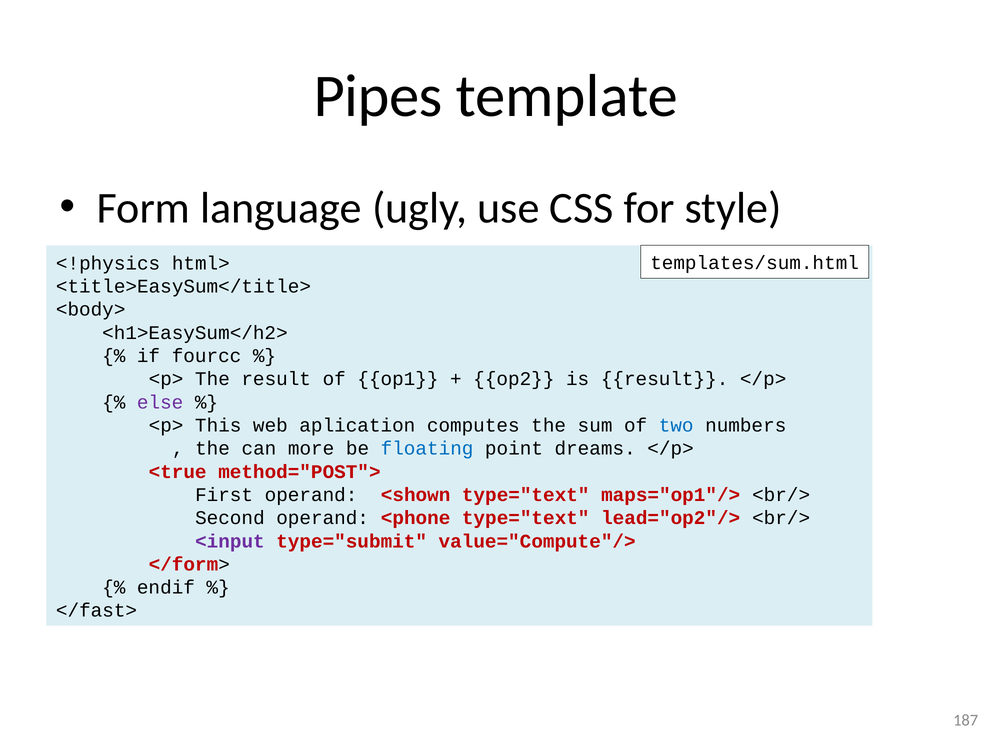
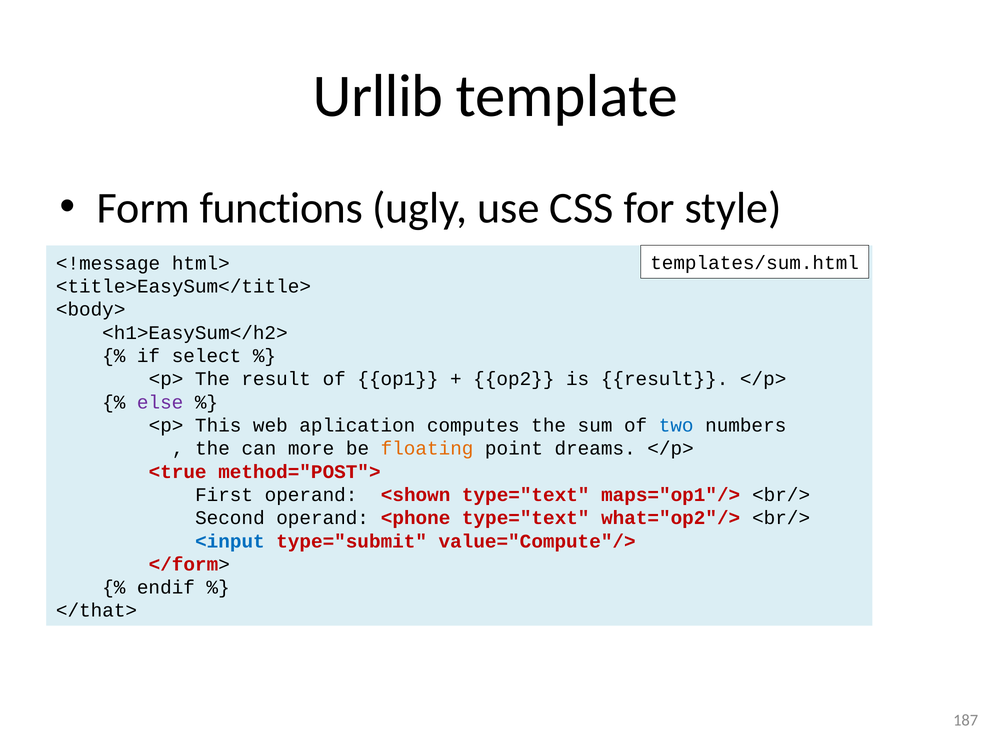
Pipes: Pipes -> Urllib (378, 96)
language: language -> functions (281, 208)
<!physics: <!physics -> <!message (108, 263)
fourcc: fourcc -> select (207, 356)
floating colour: blue -> orange (427, 449)
lead="op2"/>: lead="op2"/> -> what="op2"/> (671, 518)
<input colour: purple -> blue (230, 541)
</fast>: </fast> -> </that> (97, 611)
